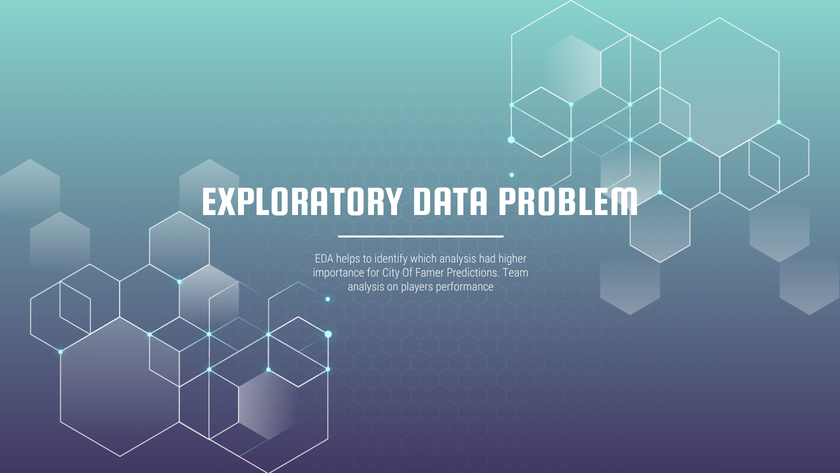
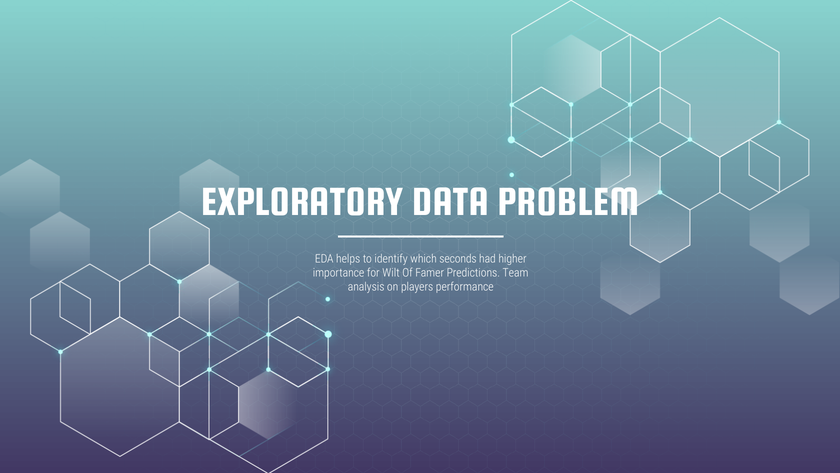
which analysis: analysis -> seconds (458, 259)
City: City -> Wilt (391, 273)
